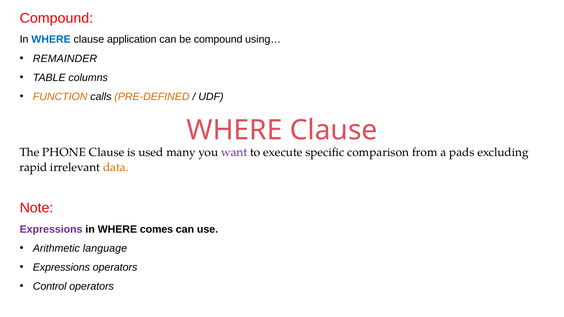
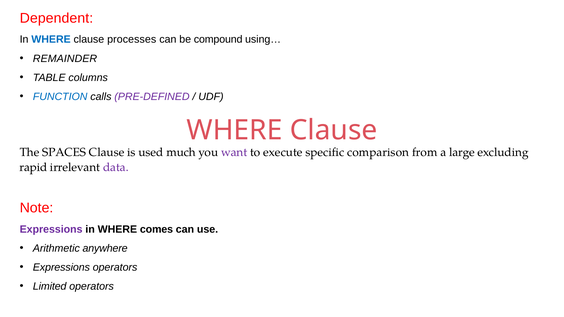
Compound: Compound -> Dependent (56, 18)
application: application -> processes (132, 40)
FUNCTION colour: orange -> blue (60, 97)
PRE-DEFINED colour: orange -> purple (152, 97)
PHONE: PHONE -> SPACES (64, 152)
many: many -> much (181, 152)
pads: pads -> large (462, 152)
data colour: orange -> purple (116, 168)
language: language -> anywhere (105, 248)
Control: Control -> Limited (50, 287)
